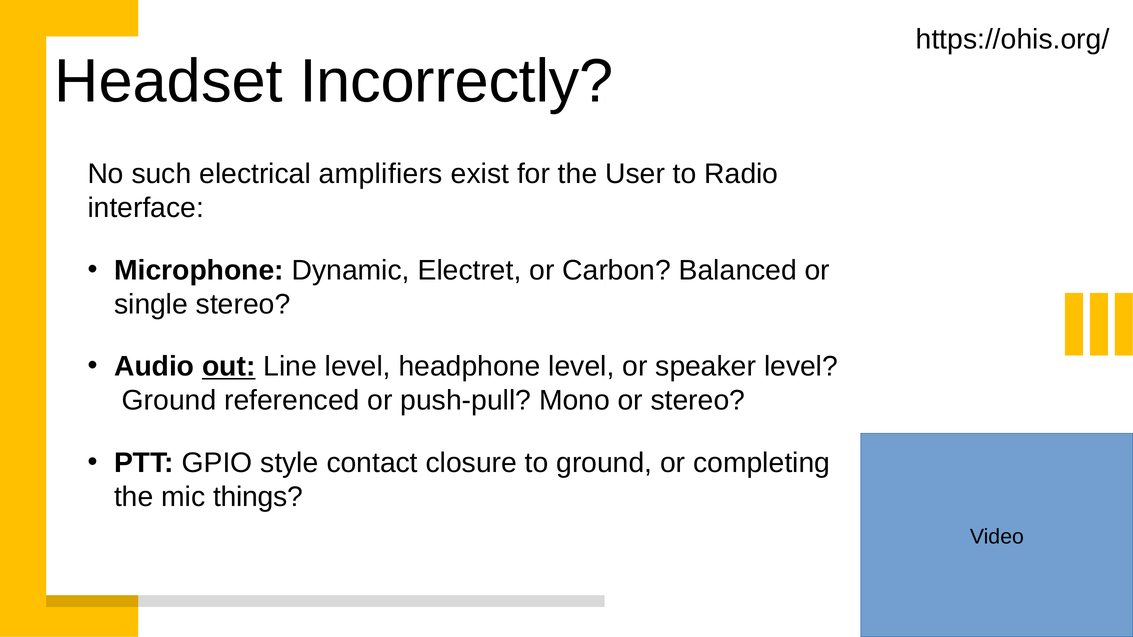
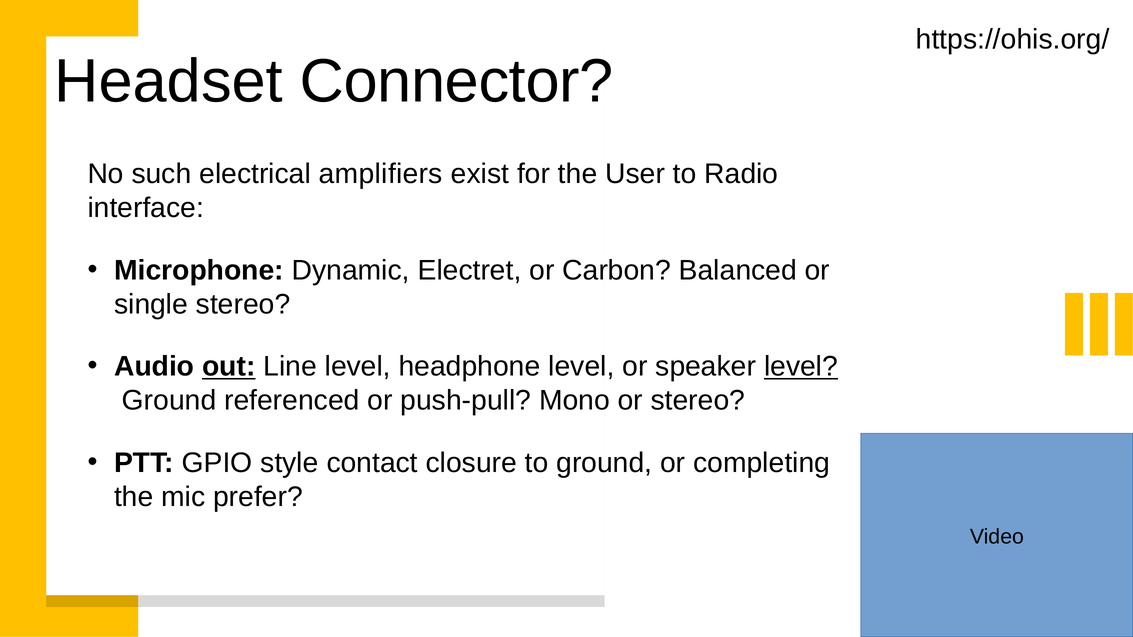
Incorrectly: Incorrectly -> Connector (457, 82)
level underline: none -> present (801, 367)
things: things -> prefer (258, 497)
